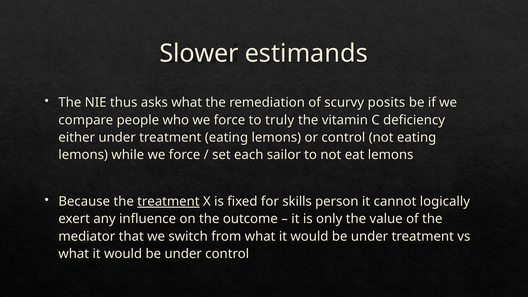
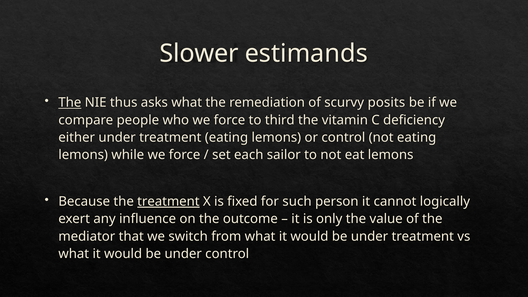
The underline: none -> present (70, 103)
truly: truly -> third (280, 120)
skills: skills -> such (297, 202)
